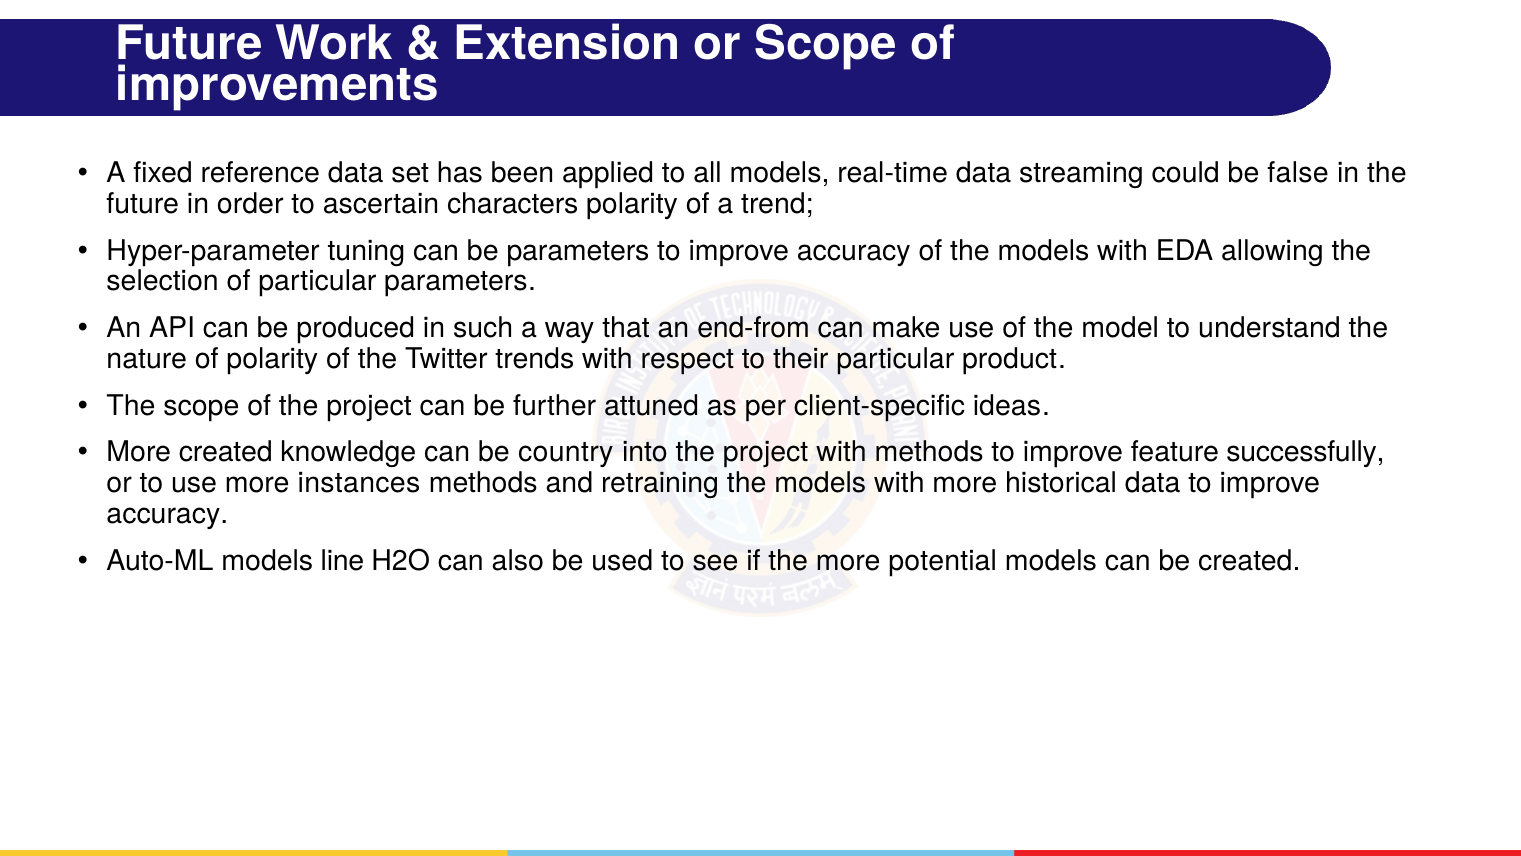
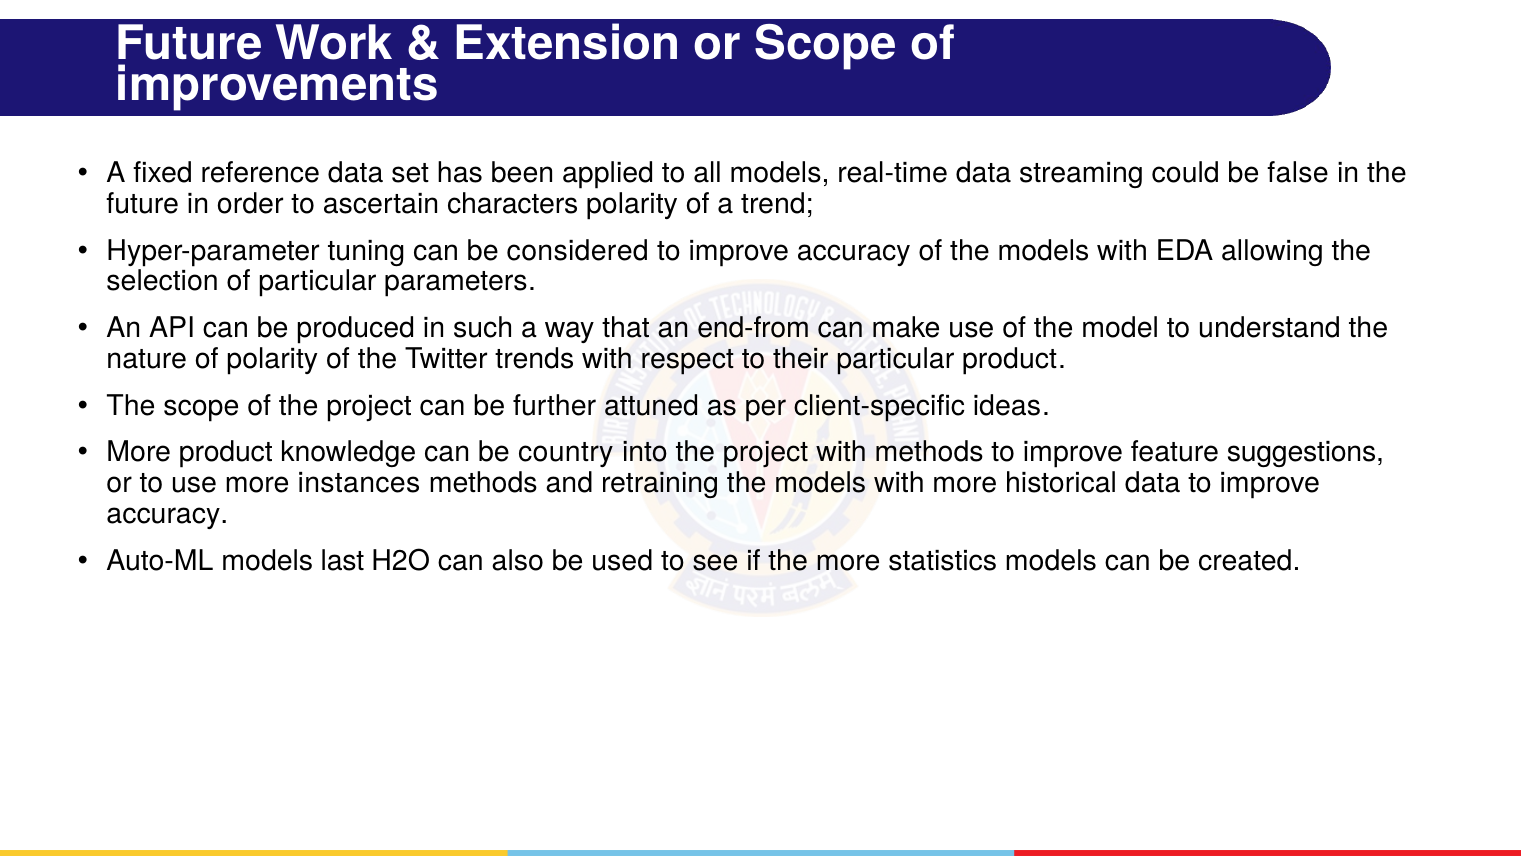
be parameters: parameters -> considered (578, 251)
More created: created -> product (226, 452)
successfully: successfully -> suggestions (1305, 452)
line: line -> last (342, 560)
potential: potential -> statistics (943, 560)
